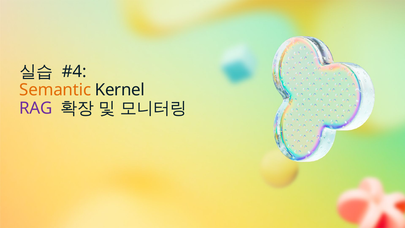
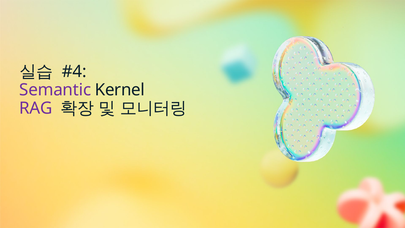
Semantic colour: orange -> purple (55, 90)
